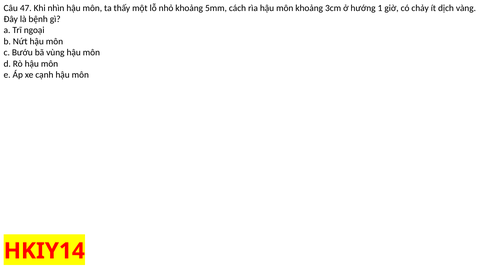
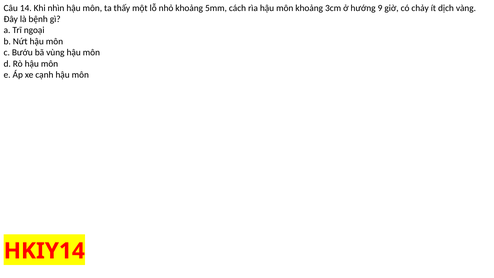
47: 47 -> 14 (26, 8)
1: 1 -> 9 (380, 8)
